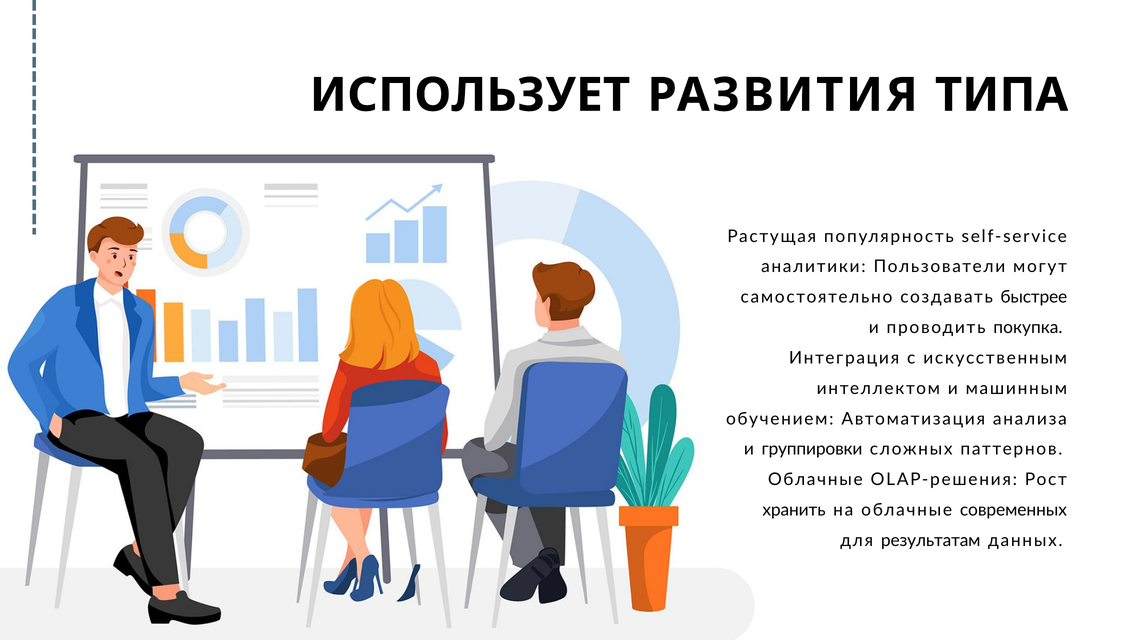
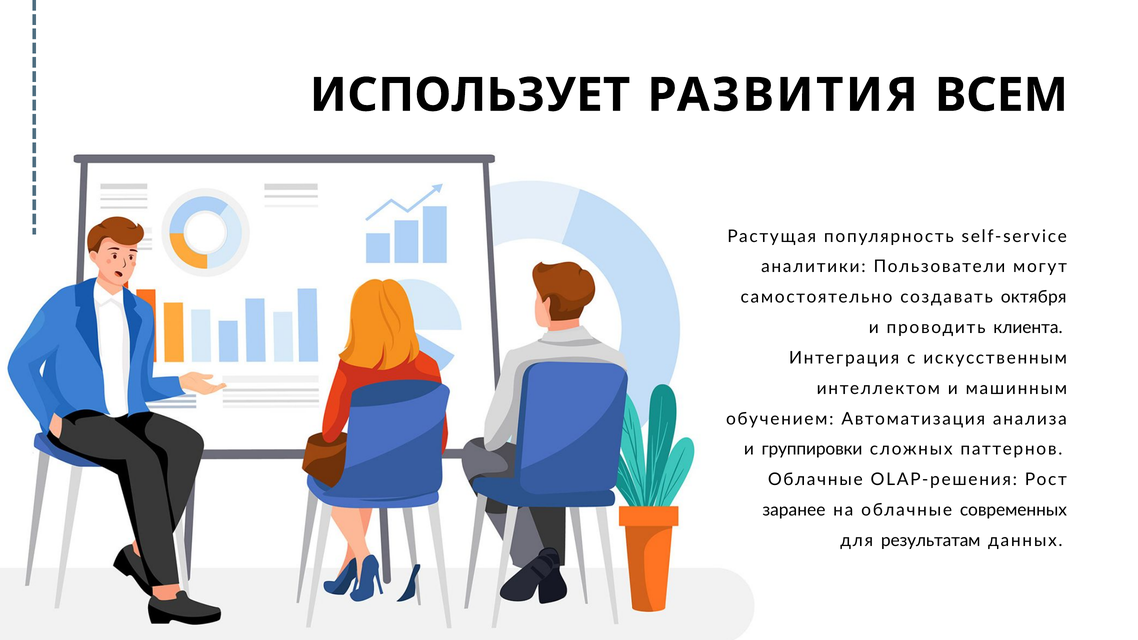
ТИПА: ТИПА -> ВСЕМ (1001, 95)
быстрее: быстрее -> октября (1034, 297)
покупка: покупка -> клиента (1028, 328)
хранить: хранить -> заранее (794, 510)
